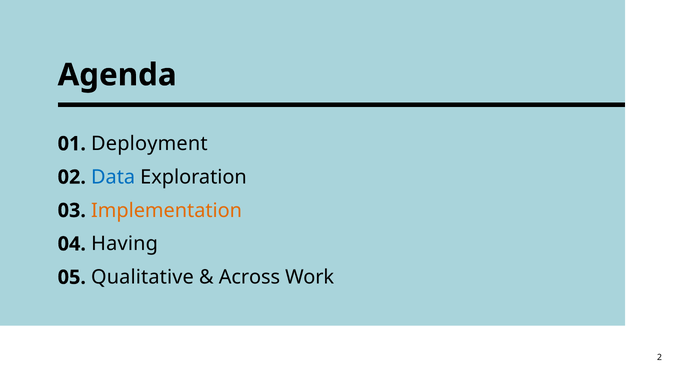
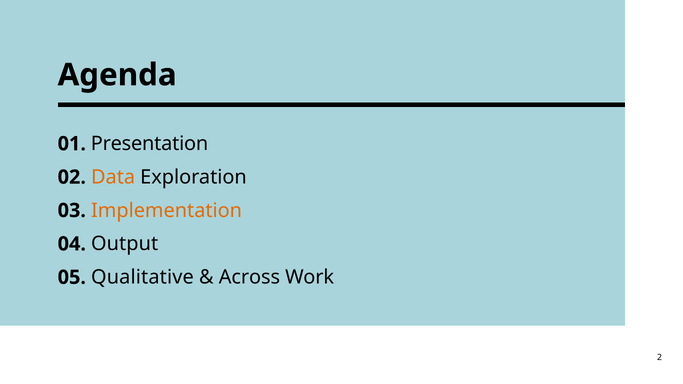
Deployment: Deployment -> Presentation (150, 144)
Data colour: blue -> orange (113, 177)
Having: Having -> Output (125, 244)
